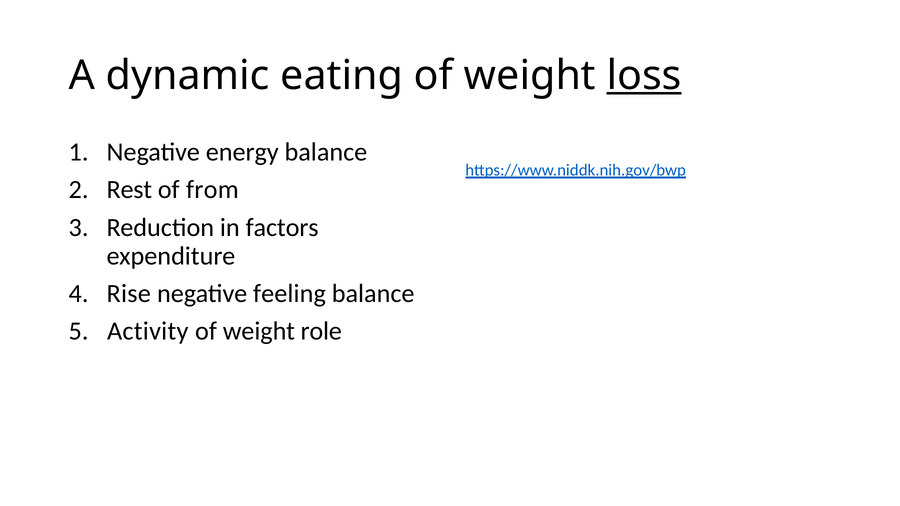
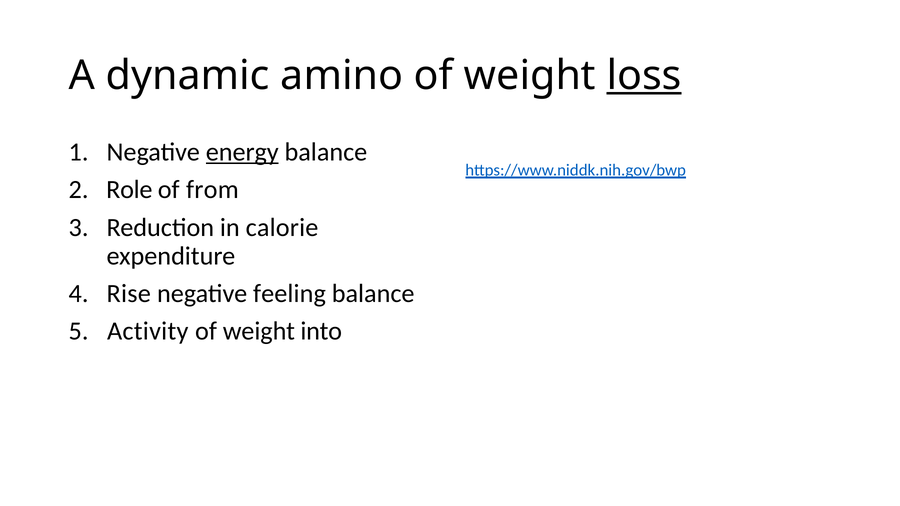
eating: eating -> amino (342, 76)
energy underline: none -> present (242, 152)
Rest: Rest -> Role (129, 190)
factors: factors -> calorie (282, 228)
role: role -> into (321, 331)
